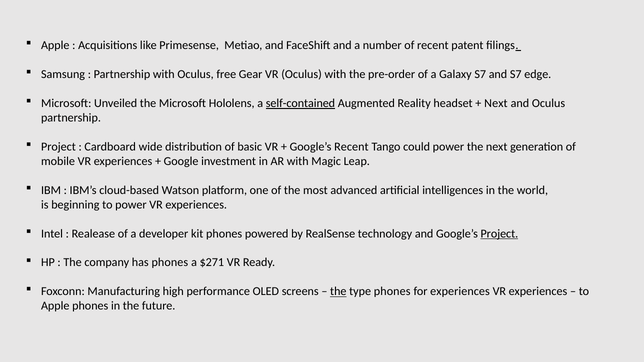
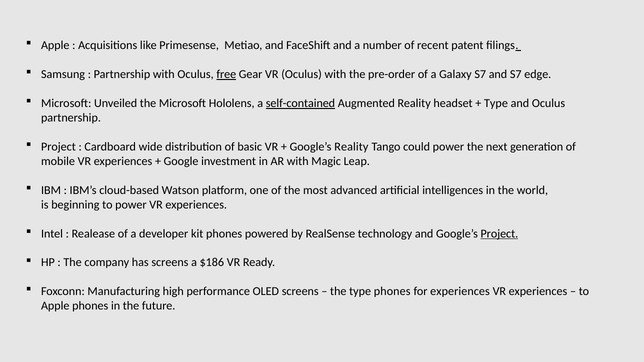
free underline: none -> present (226, 74)
Next: Next -> Type (496, 103)
Google’s Recent: Recent -> Reality (351, 147)
has phones: phones -> screens (170, 263)
$271: $271 -> $186 (212, 263)
the underline: present -> none (338, 292)
